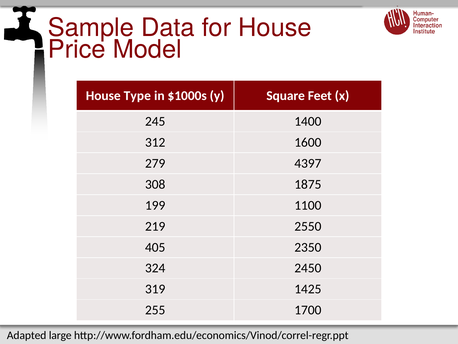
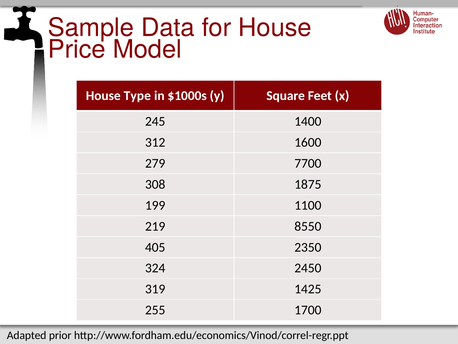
4397: 4397 -> 7700 (308, 163)
2550: 2550 -> 8550 (308, 226)
large: large -> prior (60, 335)
